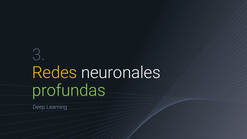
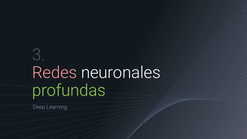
Redes colour: yellow -> pink (55, 73)
